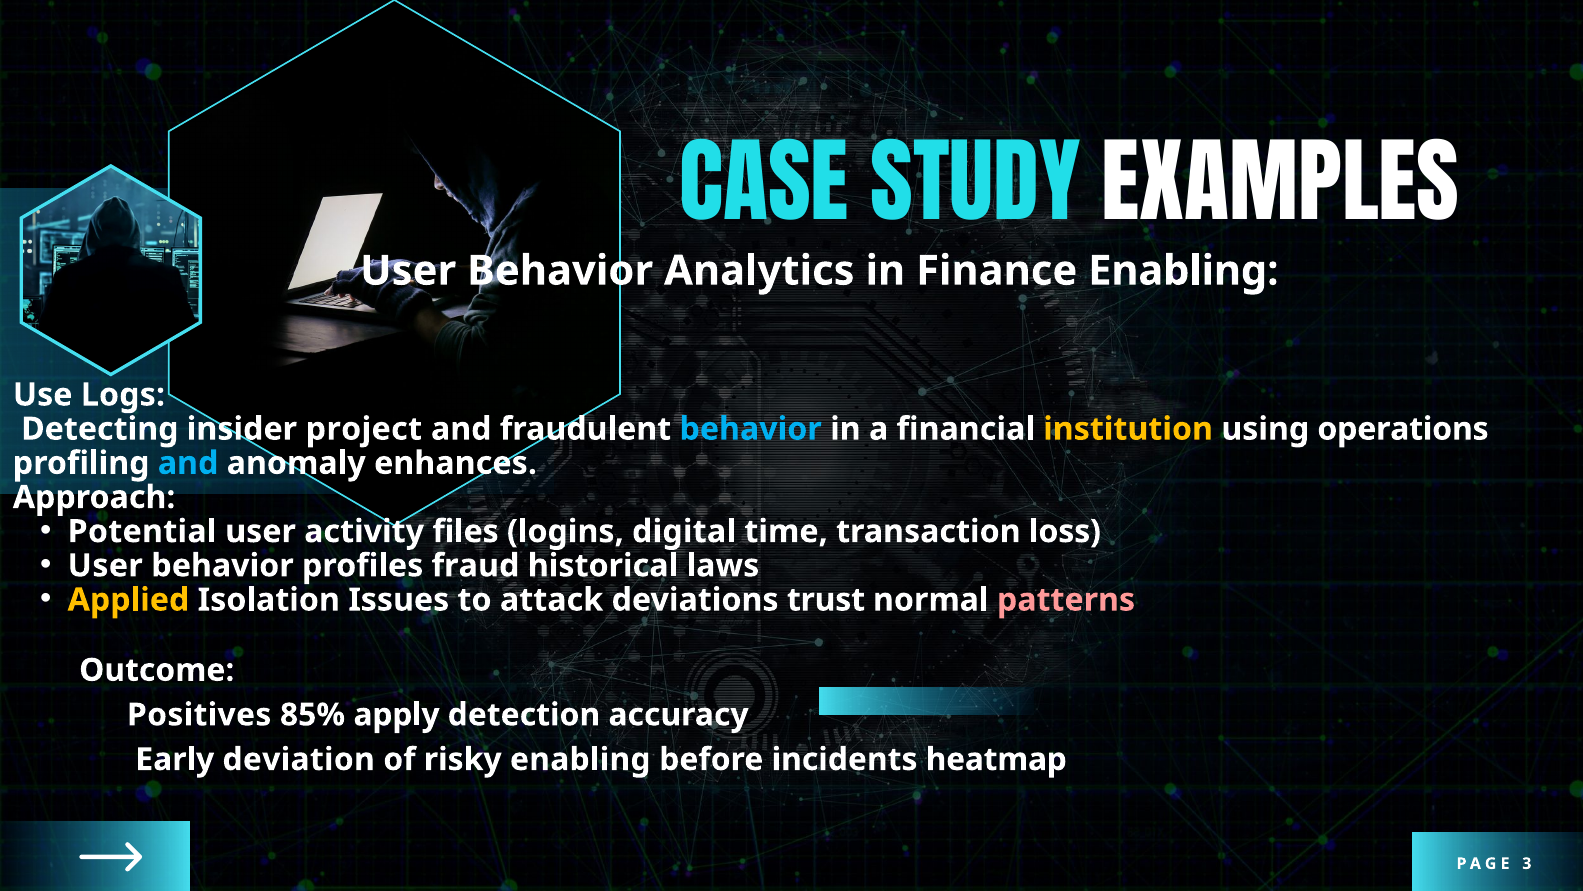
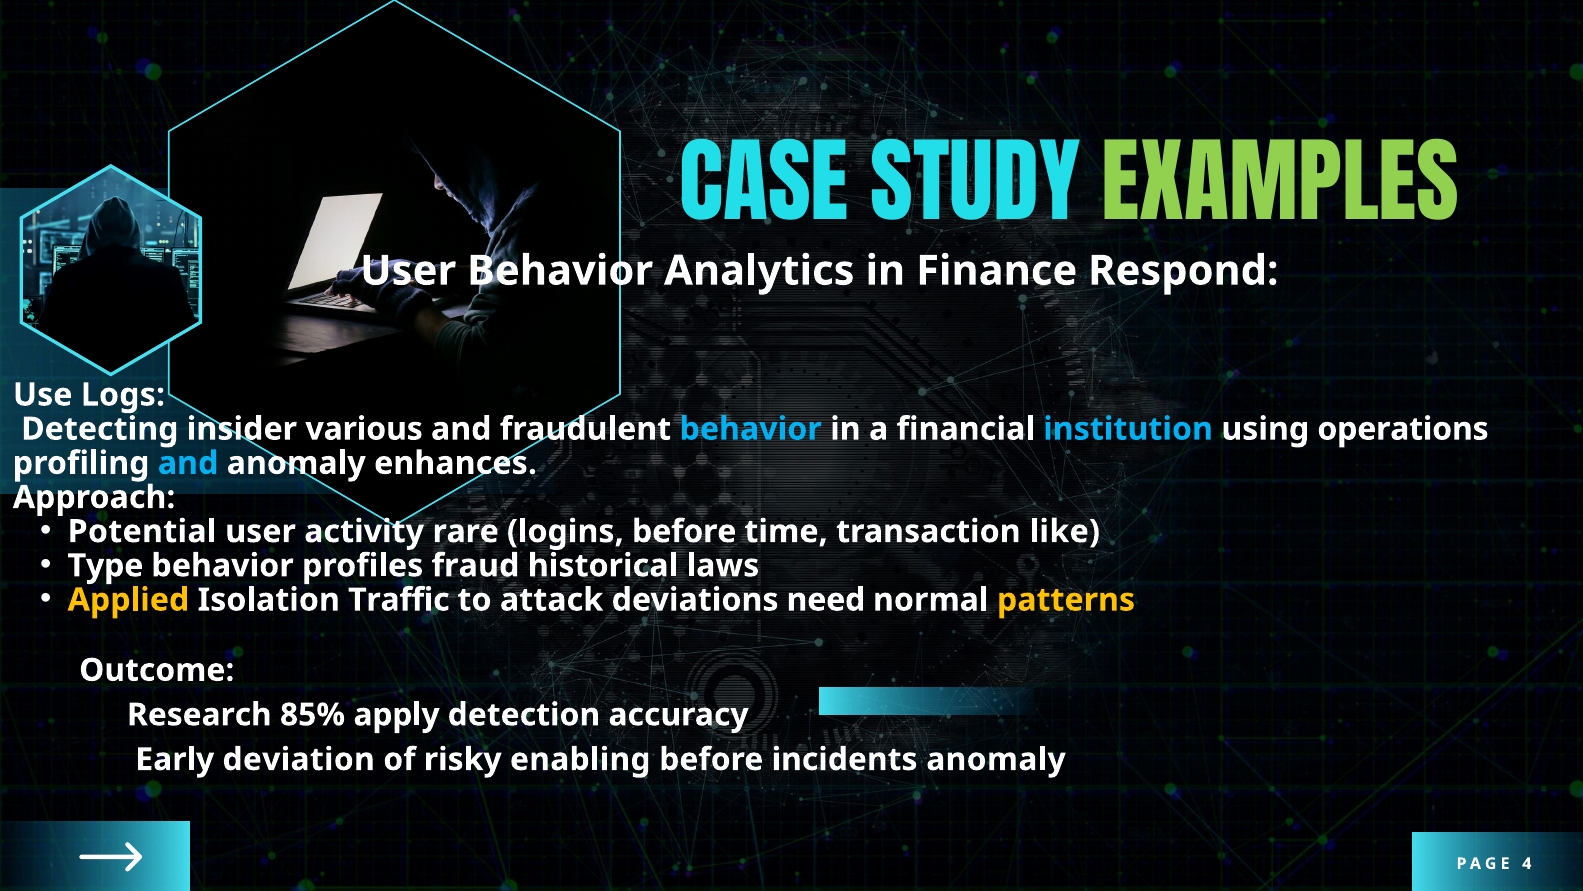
EXAMPLES colour: white -> light green (1281, 189)
Finance Enabling: Enabling -> Respond (1183, 271)
project: project -> various (364, 429)
institution colour: yellow -> light blue (1128, 429)
files: files -> rare (466, 531)
logins digital: digital -> before (684, 531)
loss: loss -> like (1065, 531)
User: User -> Type (105, 565)
Issues: Issues -> Traffic (399, 600)
trust: trust -> need (826, 600)
patterns colour: pink -> yellow (1066, 600)
Positives: Positives -> Research (199, 714)
incidents heatmap: heatmap -> anomaly (996, 759)
3: 3 -> 4 (1527, 863)
